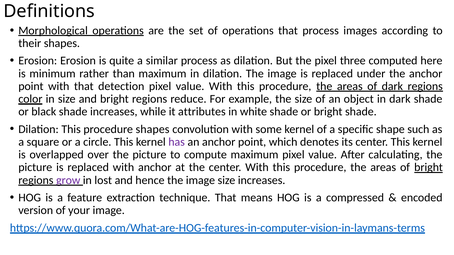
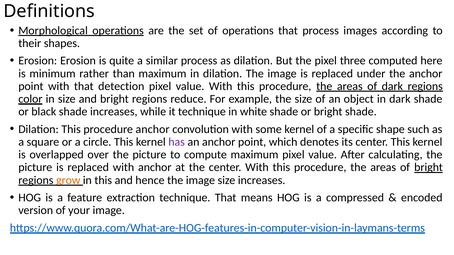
it attributes: attributes -> technique (202, 112)
procedure shapes: shapes -> anchor (153, 129)
grow colour: purple -> orange (68, 180)
in lost: lost -> this (103, 180)
